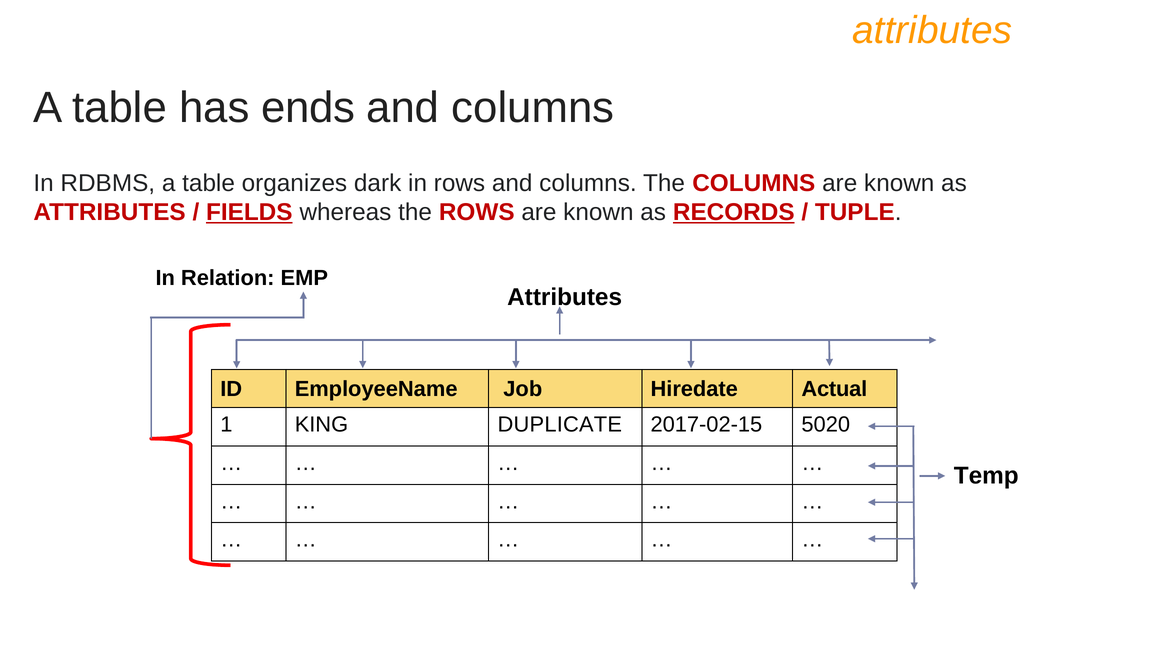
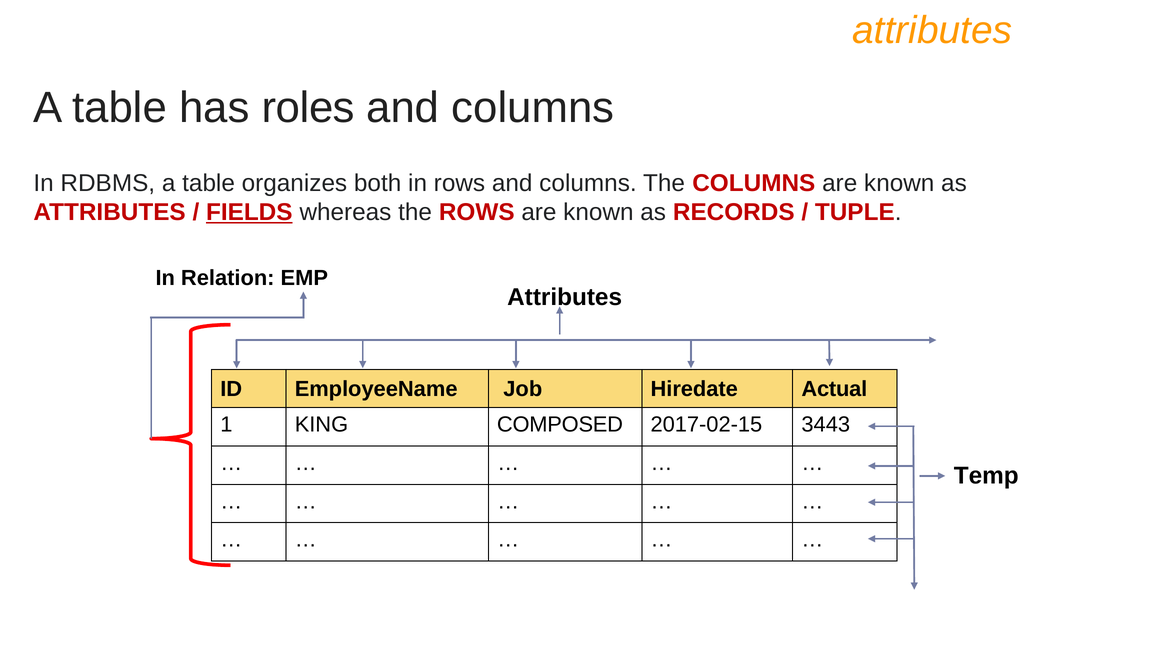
ends: ends -> roles (308, 108)
dark: dark -> both (378, 183)
RECORDS underline: present -> none (734, 213)
DUPLICATE: DUPLICATE -> COMPOSED (560, 425)
5020: 5020 -> 3443 (826, 425)
